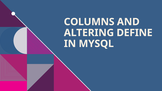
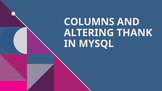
DEFINE: DEFINE -> THANK (134, 33)
